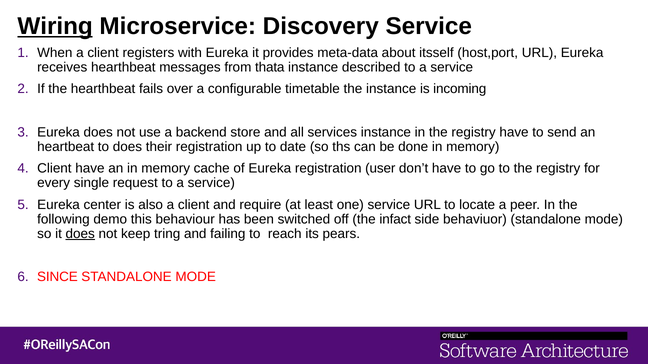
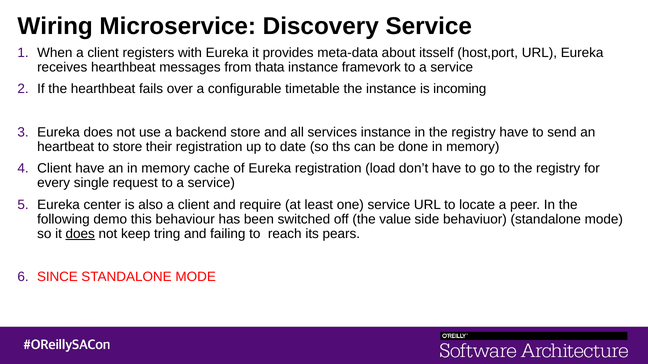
Wiring underline: present -> none (55, 26)
described: described -> framevork (371, 67)
to does: does -> store (128, 147)
user: user -> load (380, 169)
infact: infact -> value (395, 219)
